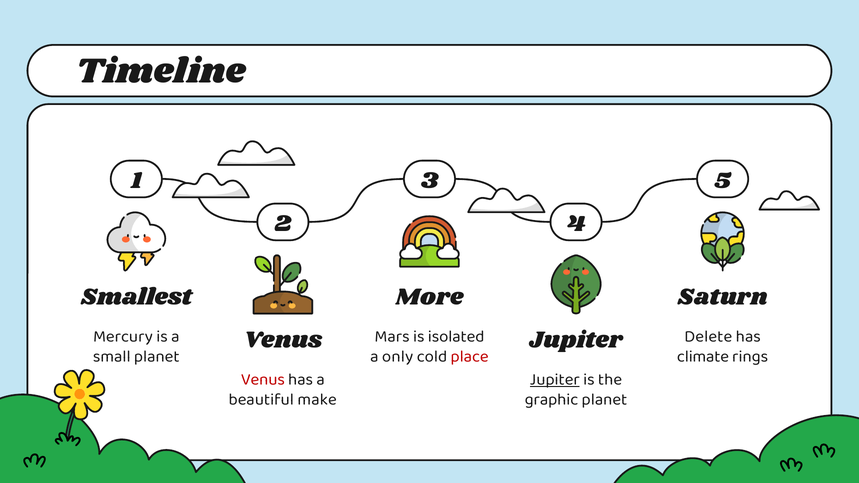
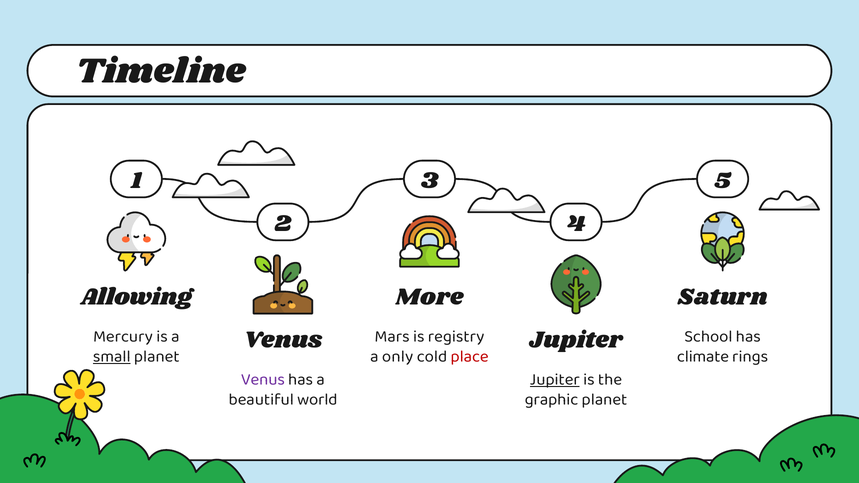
Smallest: Smallest -> Allowing (136, 297)
isolated: isolated -> registry (456, 337)
Delete: Delete -> School (708, 337)
small underline: none -> present (112, 357)
Venus colour: red -> purple (263, 379)
make: make -> world (317, 400)
